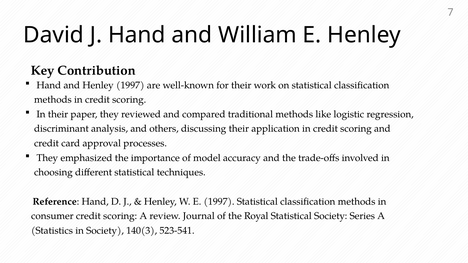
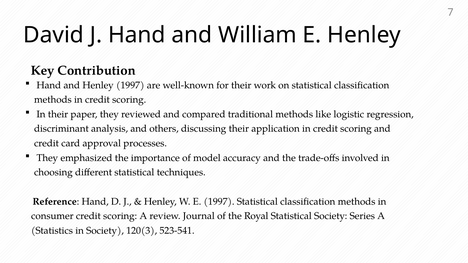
140(3: 140(3 -> 120(3 (142, 231)
